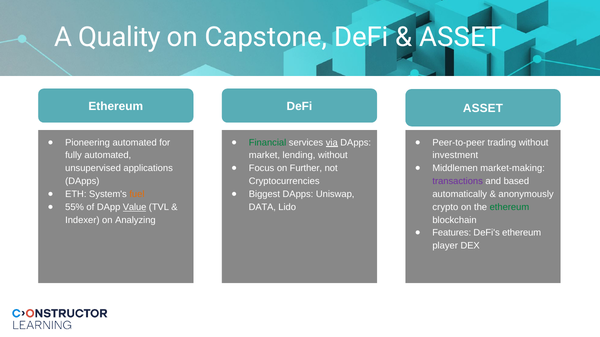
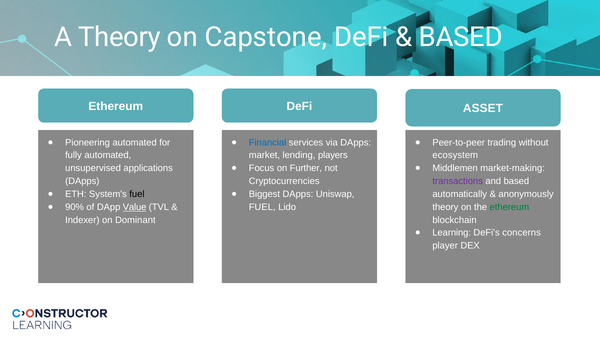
A Quality: Quality -> Theory (120, 37)
ASSET: ASSET -> BASED (461, 37)
Financial colour: green -> blue (268, 143)
via underline: present -> none (332, 143)
lending without: without -> players (333, 156)
investment: investment -> ecosystem (455, 156)
fuel colour: orange -> black (137, 194)
55%: 55% -> 90% (75, 207)
DATA: DATA -> FUEL (262, 207)
crypto: crypto -> theory (445, 207)
Analyzing: Analyzing -> Dominant (135, 220)
Features: Features -> Learning (452, 233)
DeFi's ethereum: ethereum -> concerns (522, 233)
